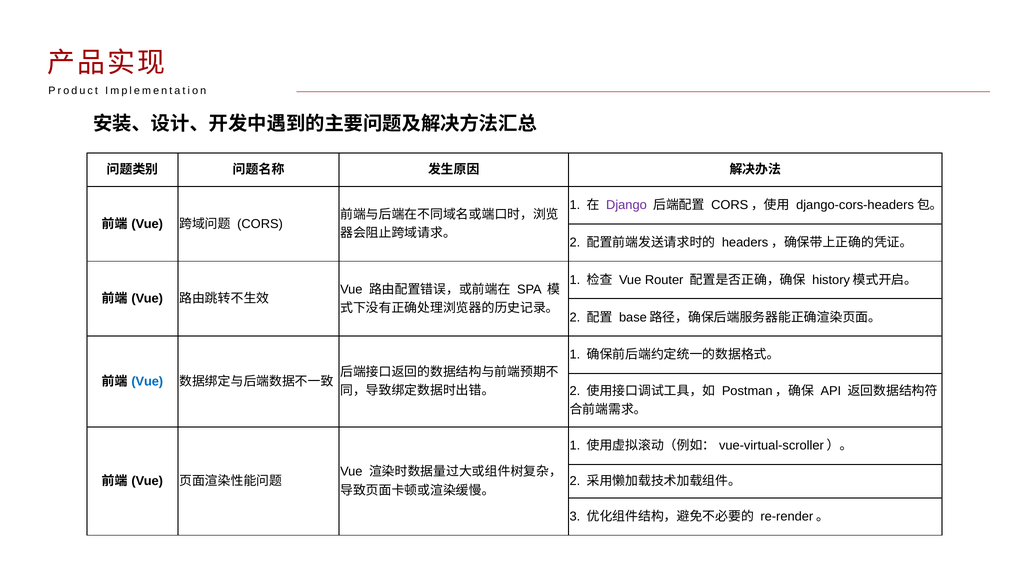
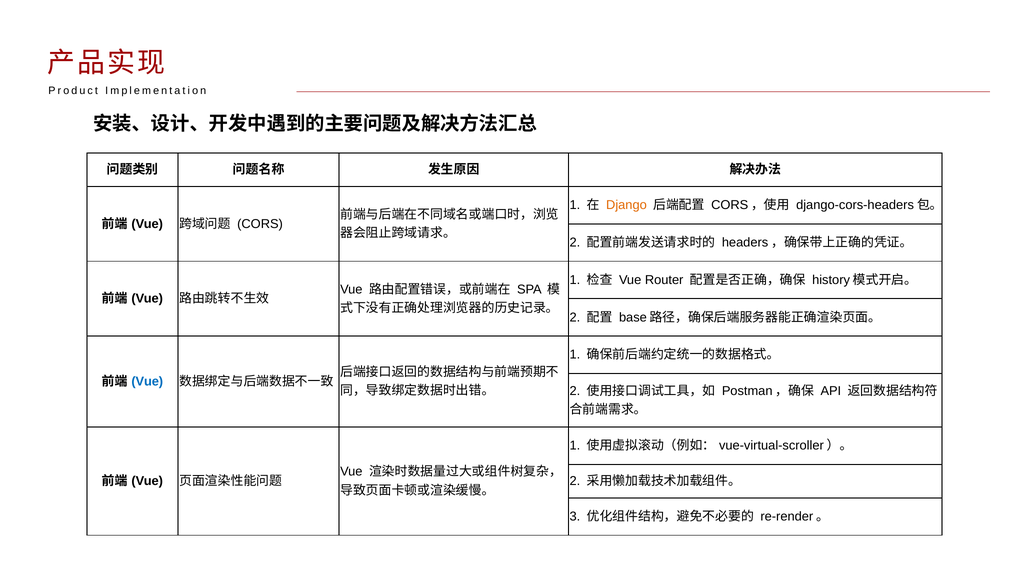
Django colour: purple -> orange (626, 205)
